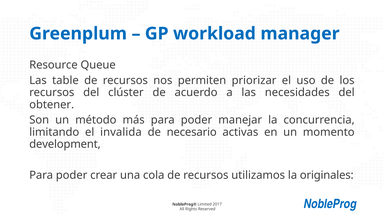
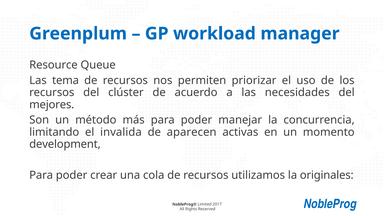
table: table -> tema (66, 80)
obtener: obtener -> mejores (52, 105)
necesario: necesario -> aparecen (192, 132)
